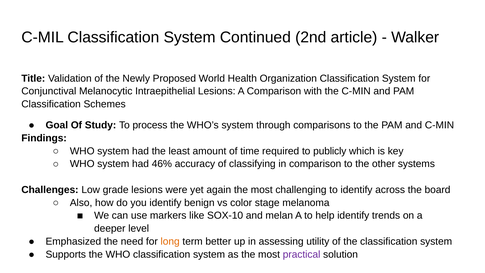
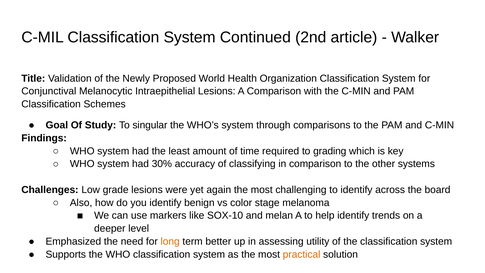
process: process -> singular (150, 125)
publicly: publicly -> grading (330, 151)
46%: 46% -> 30% (162, 164)
practical colour: purple -> orange (302, 254)
